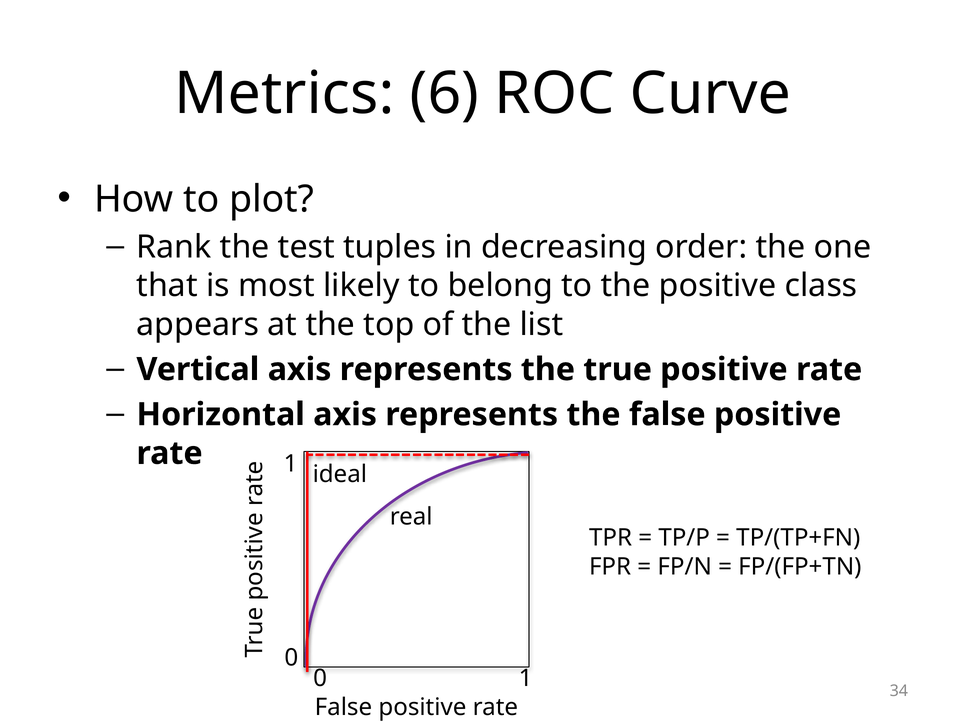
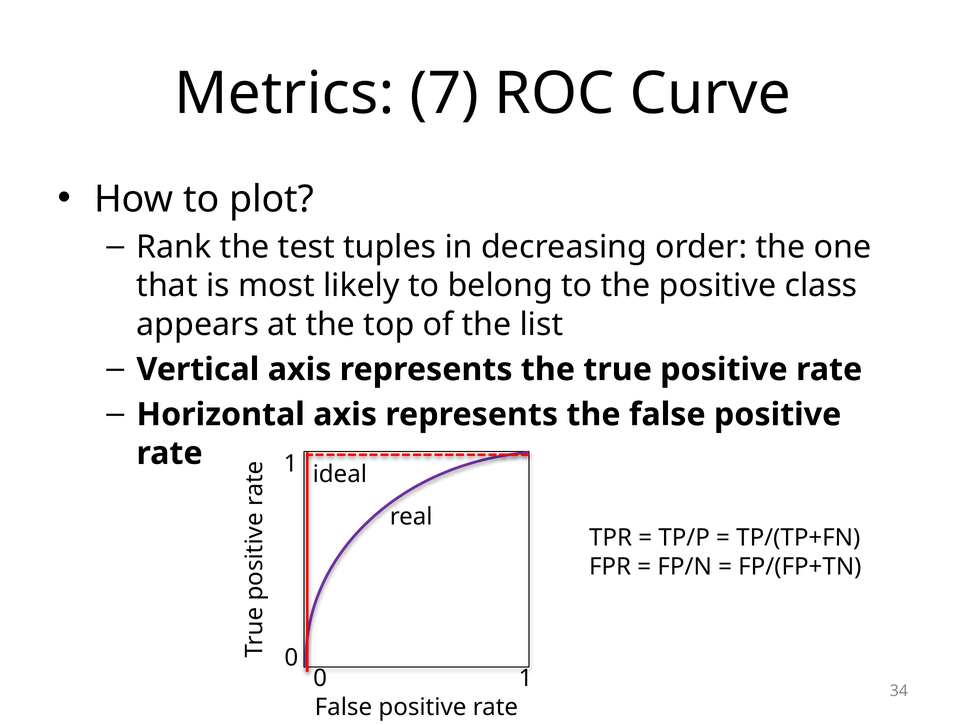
6: 6 -> 7 (444, 94)
